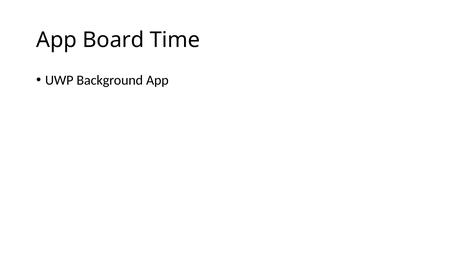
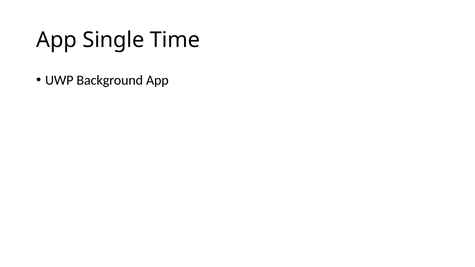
Board: Board -> Single (113, 40)
